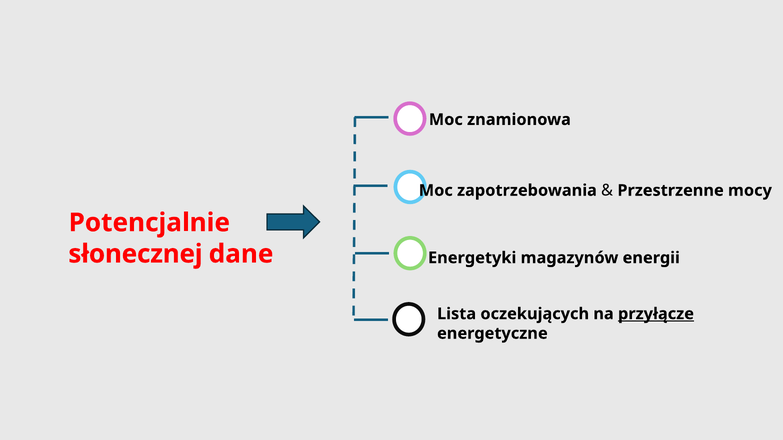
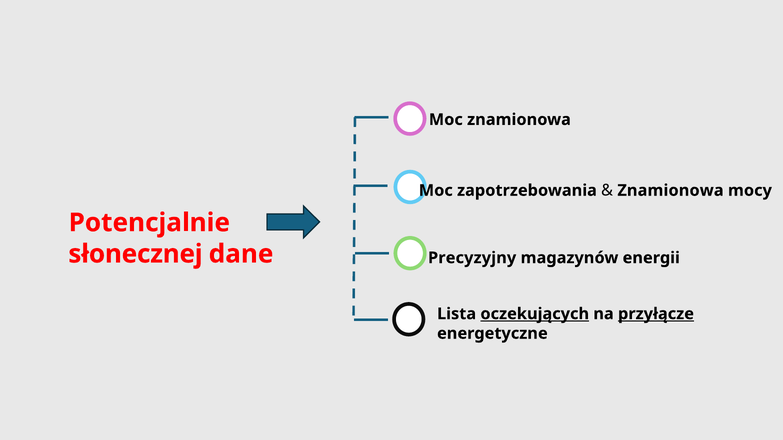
Przestrzenne: Przestrzenne -> Znamionowa (670, 191)
Energetyki: Energetyki -> Precyzyjny (472, 258)
oczekujących underline: none -> present (535, 314)
